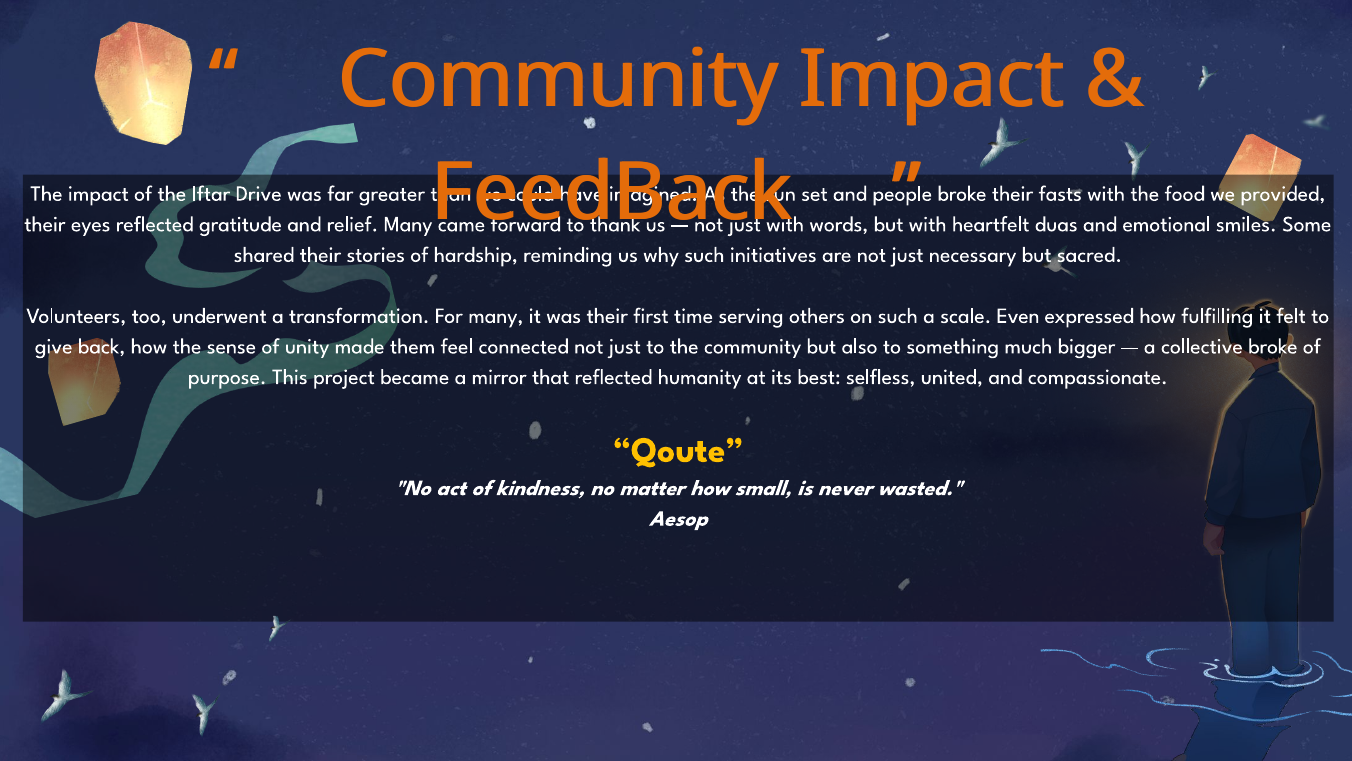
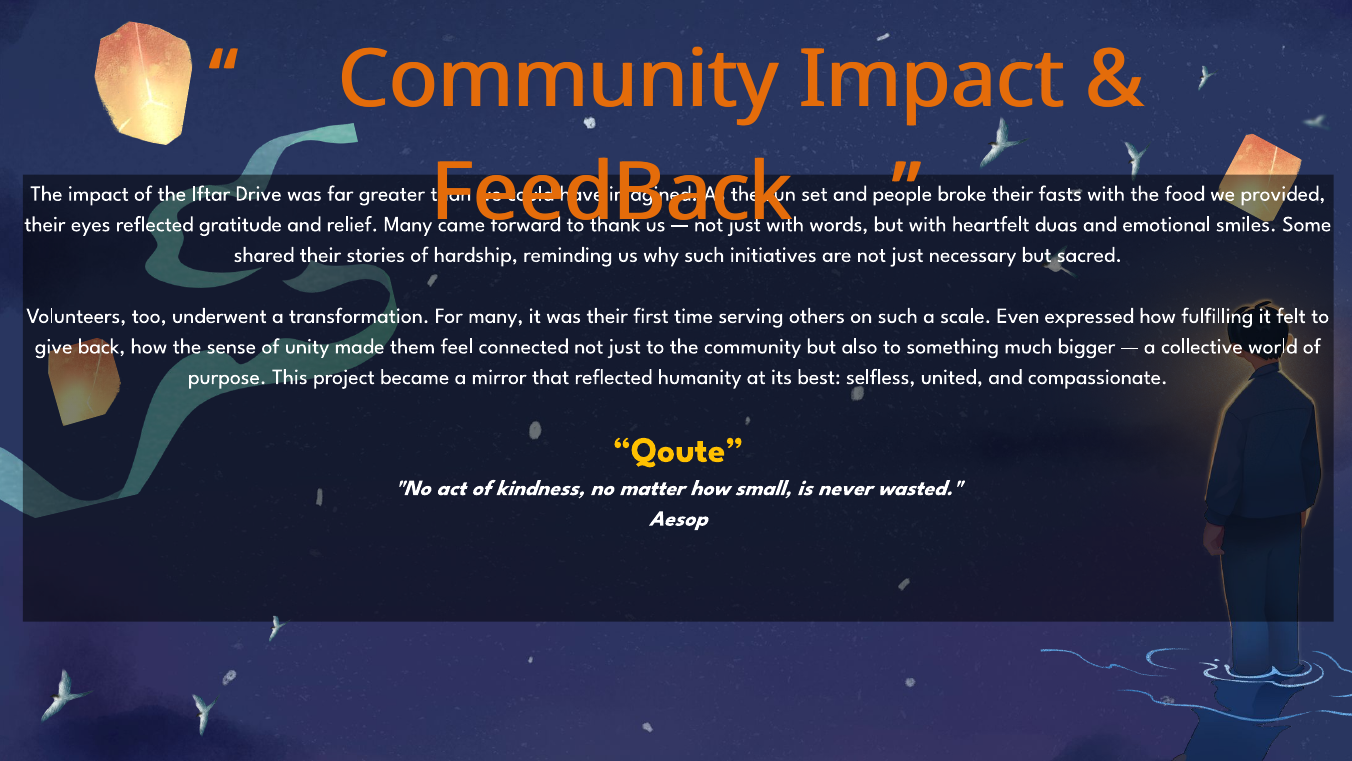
collective broke: broke -> world (1273, 346)
